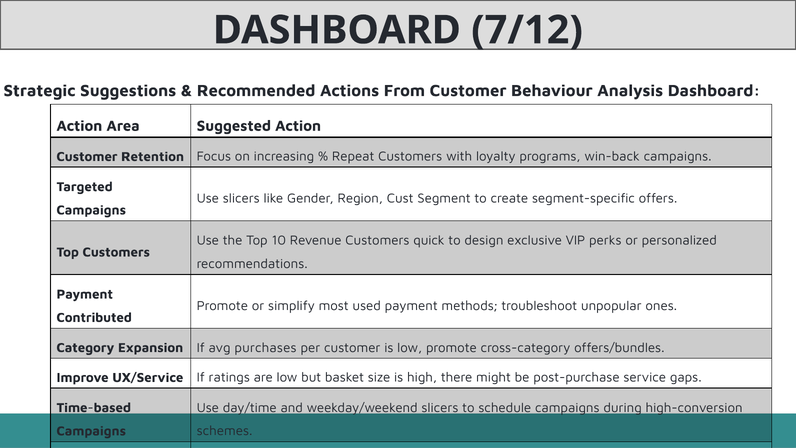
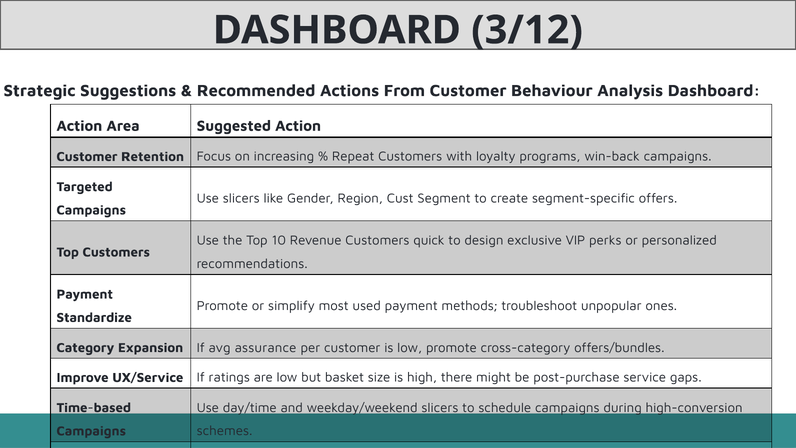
7/12: 7/12 -> 3/12 (527, 30)
Contributed: Contributed -> Standardize (94, 317)
purchases: purchases -> assurance (266, 347)
